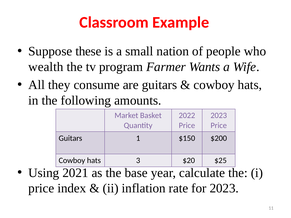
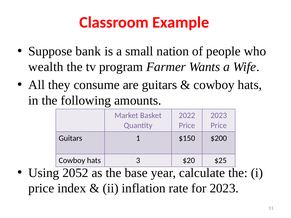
these: these -> bank (88, 51)
2021: 2021 -> 2052 (75, 173)
